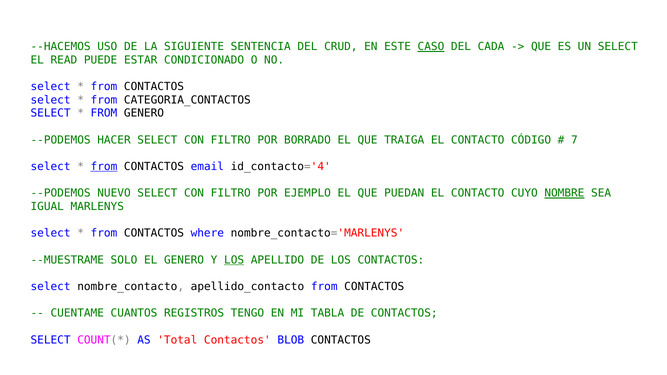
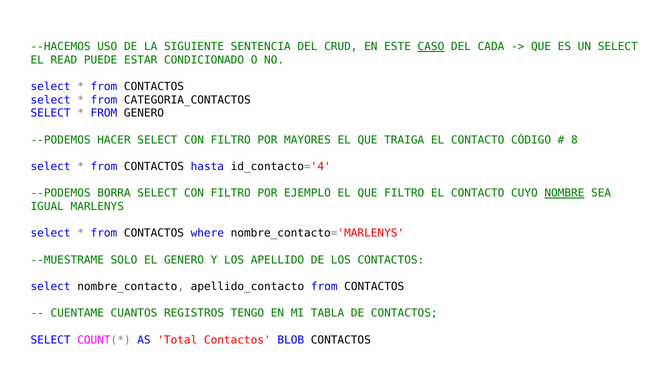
BORRADO: BORRADO -> MAYORES (307, 140)
7: 7 -> 8 (574, 140)
from underline: present -> none (104, 167)
email: email -> hasta (207, 167)
NUEVO: NUEVO -> BORRA (114, 193)
QUE PUEDAN: PUEDAN -> FILTRO (404, 193)
LOS underline: present -> none (234, 260)
